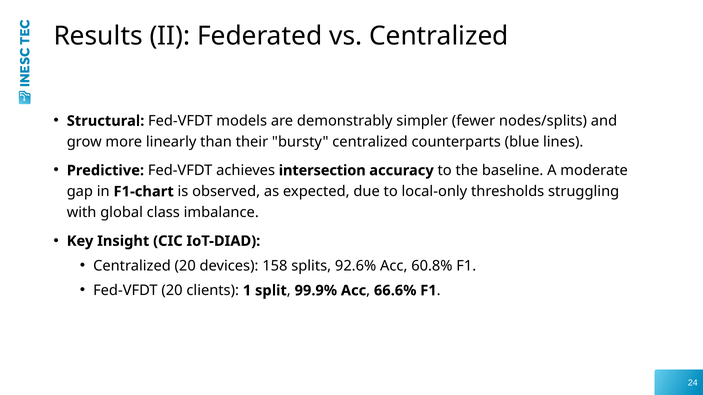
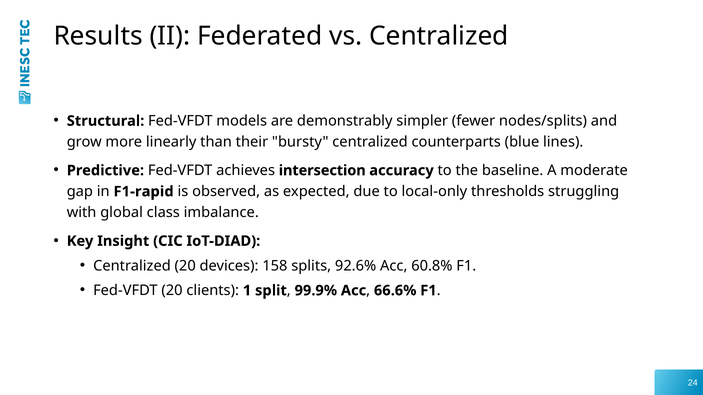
F1-chart: F1-chart -> F1-rapid (144, 192)
